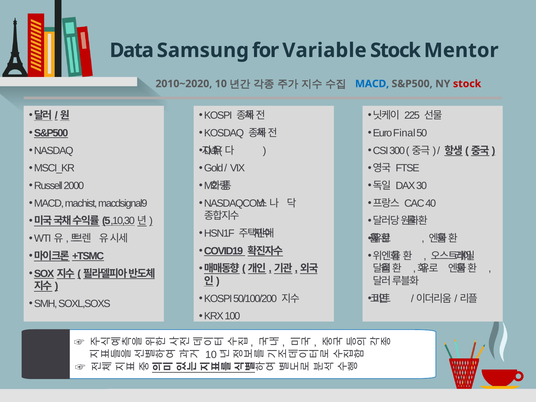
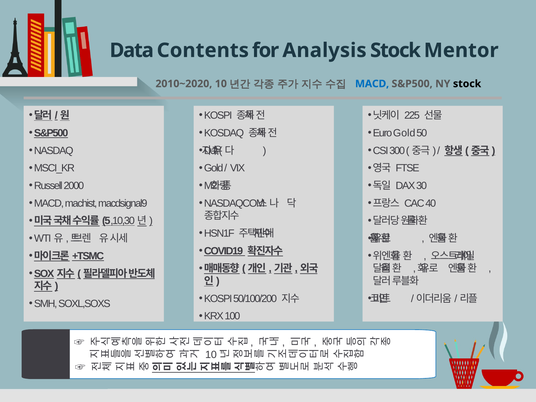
Samsung: Samsung -> Contents (203, 50)
Variable: Variable -> Analysis (324, 50)
stock colour: red -> black (467, 84)
Euro Final: Final -> Gold (404, 133)
